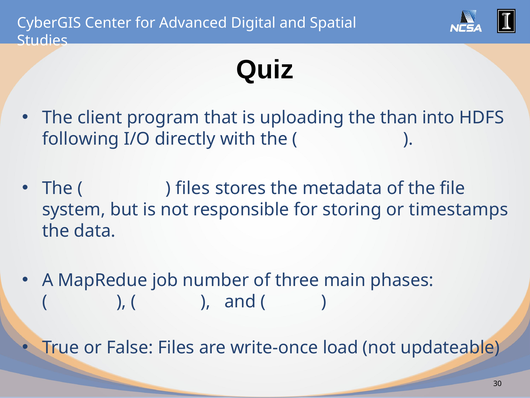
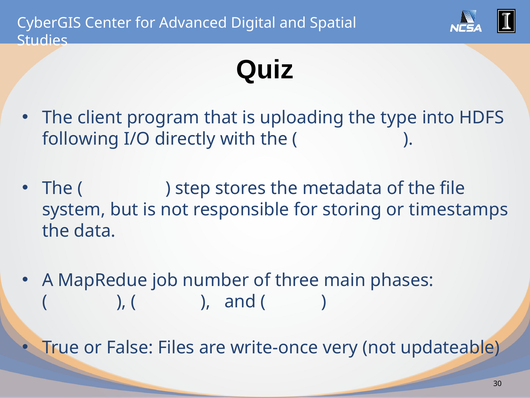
than: than -> type (399, 118)
files: files -> step (193, 188)
load: load -> very (340, 347)
